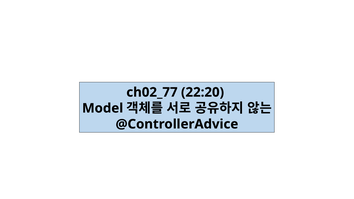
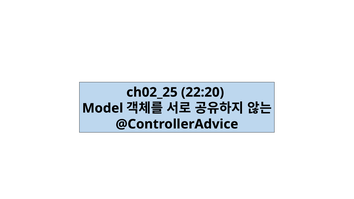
ch02_77: ch02_77 -> ch02_25 (152, 92)
